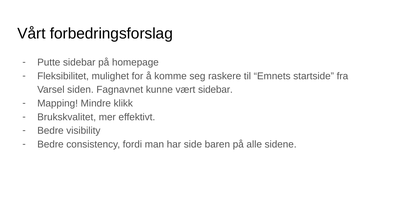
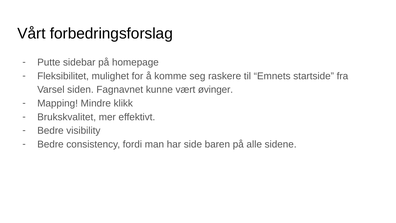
vært sidebar: sidebar -> øvinger (215, 90)
